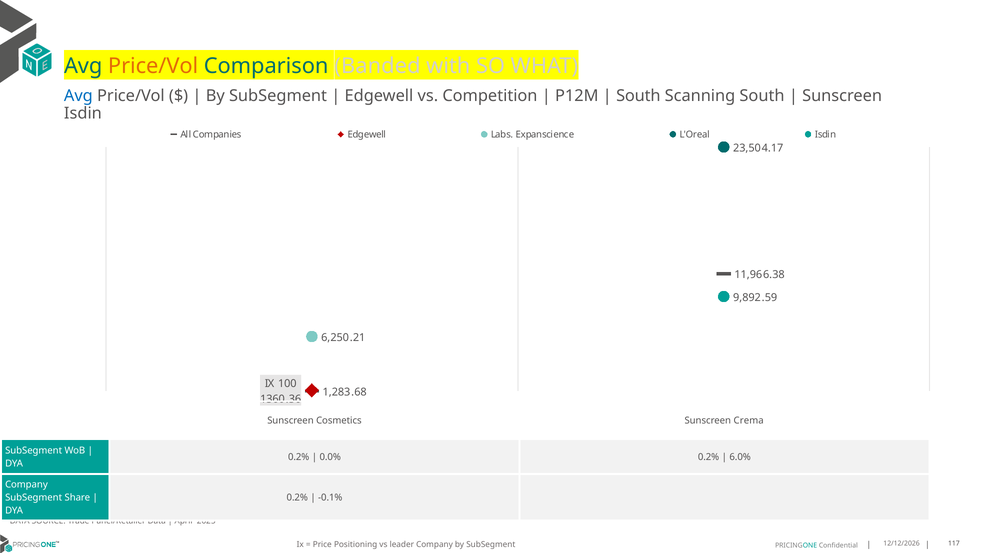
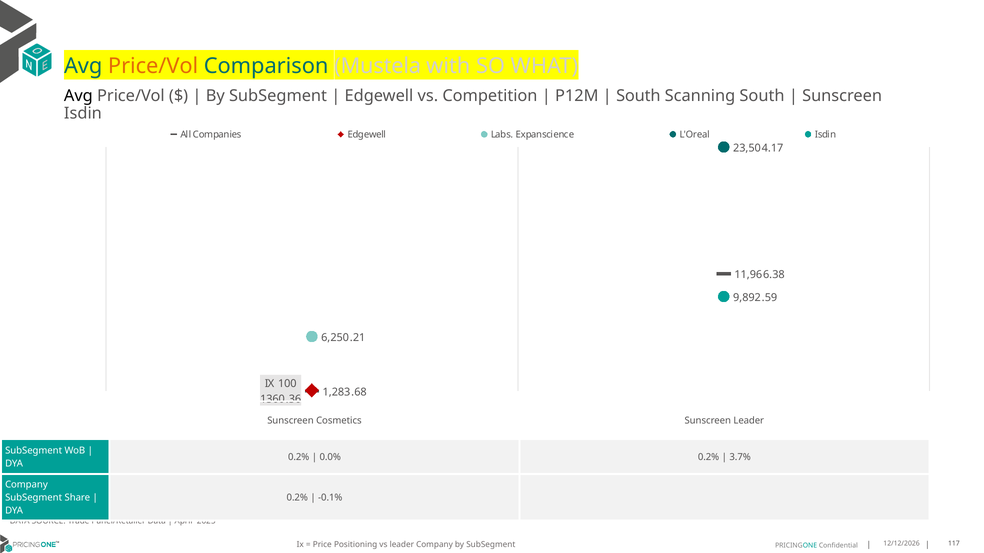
Banded: Banded -> Mustela (378, 66)
Avg colour: blue -> black (78, 96)
Sunscreen Crema: Crema -> Leader (749, 421)
6.0%: 6.0% -> 3.7% (740, 457)
